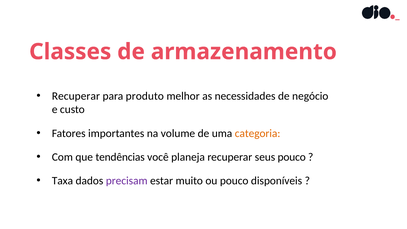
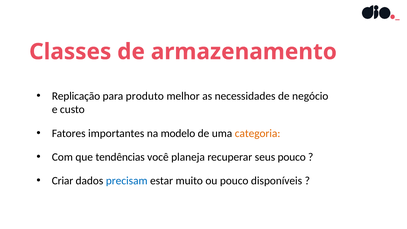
Recuperar: Recuperar -> Replicação (76, 96)
volume: volume -> modelo (178, 133)
Taxa: Taxa -> Criar (62, 181)
precisam colour: purple -> blue (127, 181)
